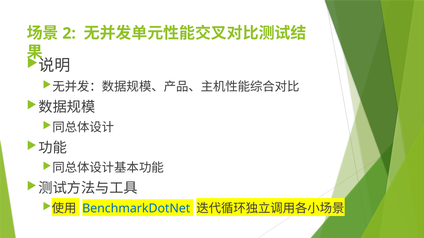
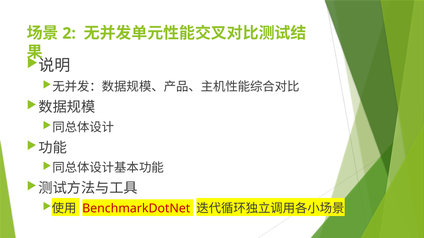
BenchmarkDotNet colour: blue -> red (136, 209)
